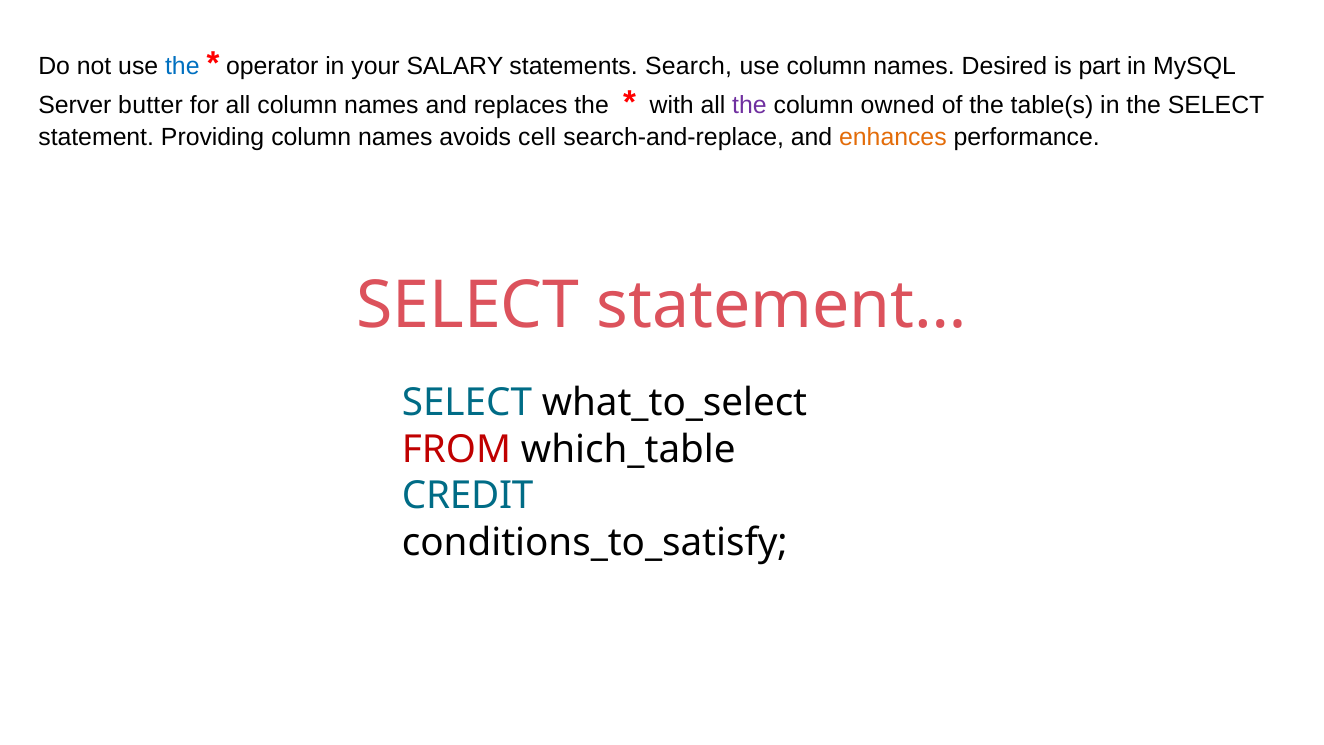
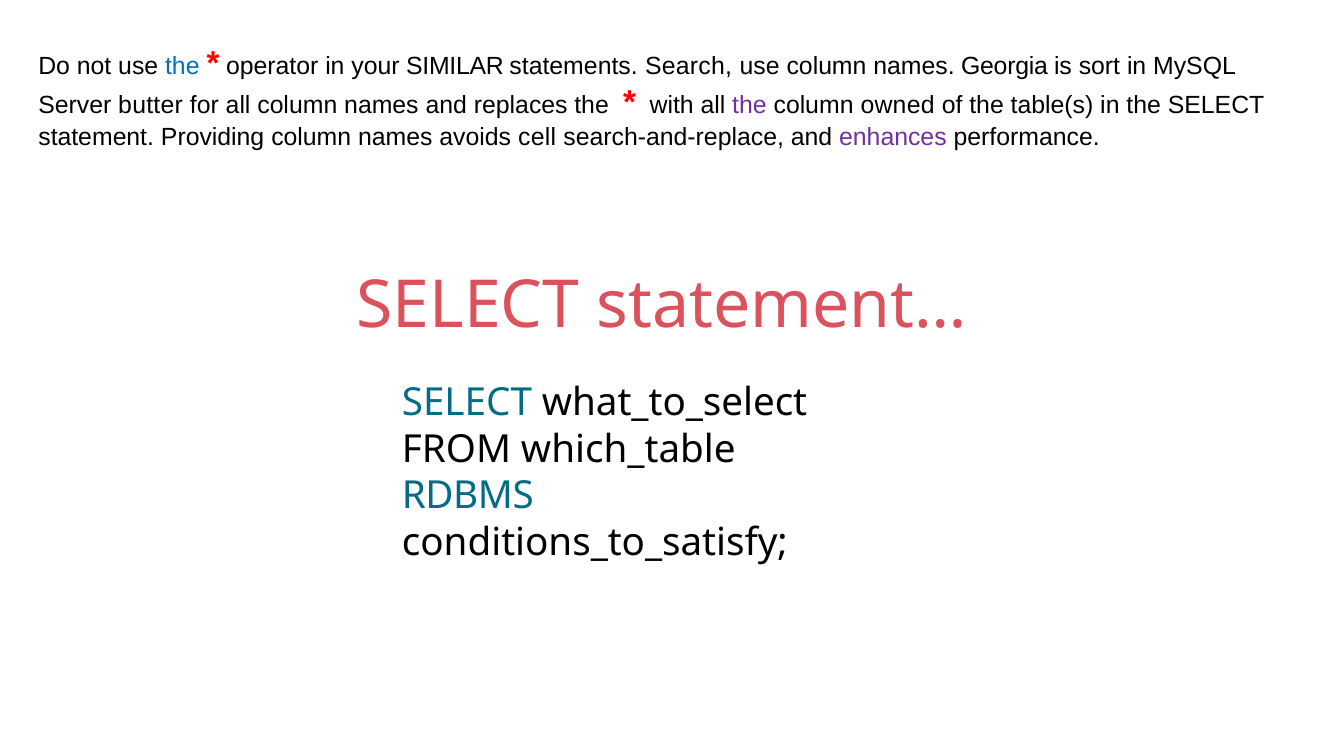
SALARY: SALARY -> SIMILAR (455, 66)
Desired: Desired -> Georgia (1004, 66)
part: part -> sort (1099, 66)
enhances colour: orange -> purple (893, 137)
FROM colour: red -> black (457, 449)
CREDIT: CREDIT -> RDBMS (468, 496)
